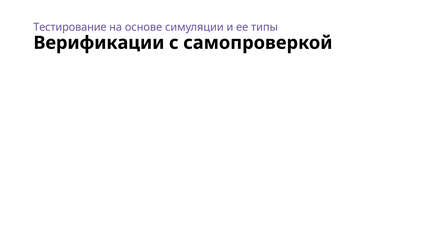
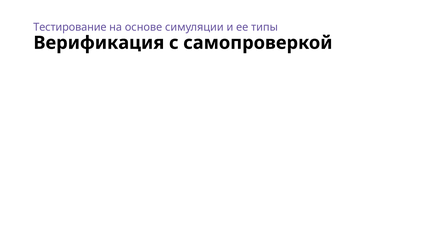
Верификации: Верификации -> Верификация (99, 43)
